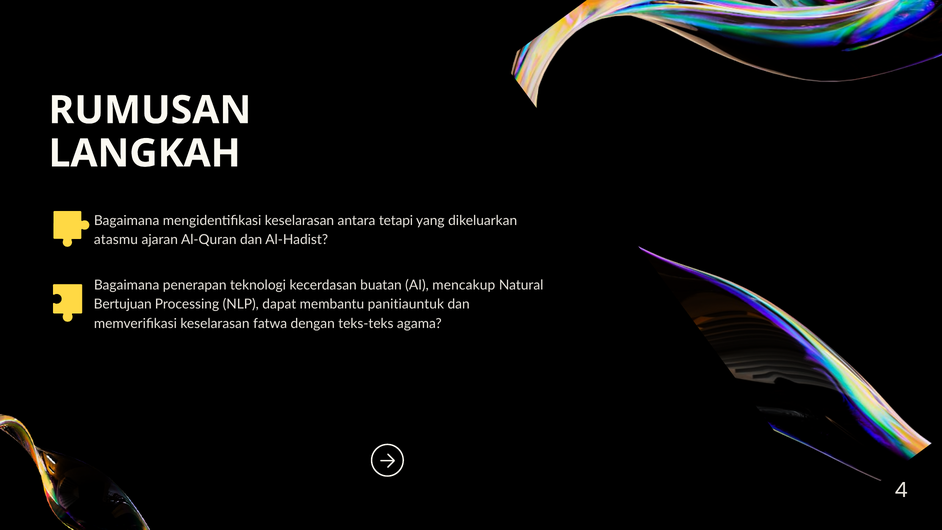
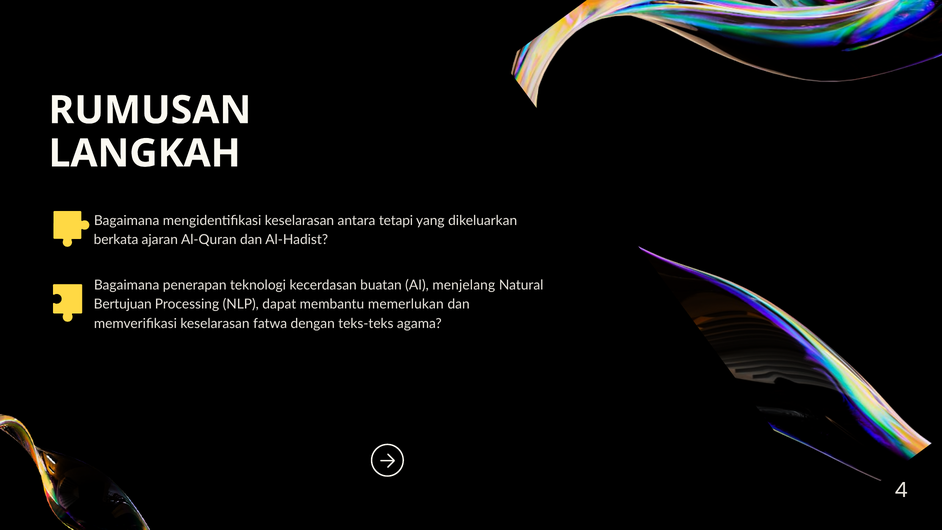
atasmu: atasmu -> berkata (116, 240)
mencakup: mencakup -> menjelang (464, 285)
panitiauntuk: panitiauntuk -> memerlukan (406, 304)
